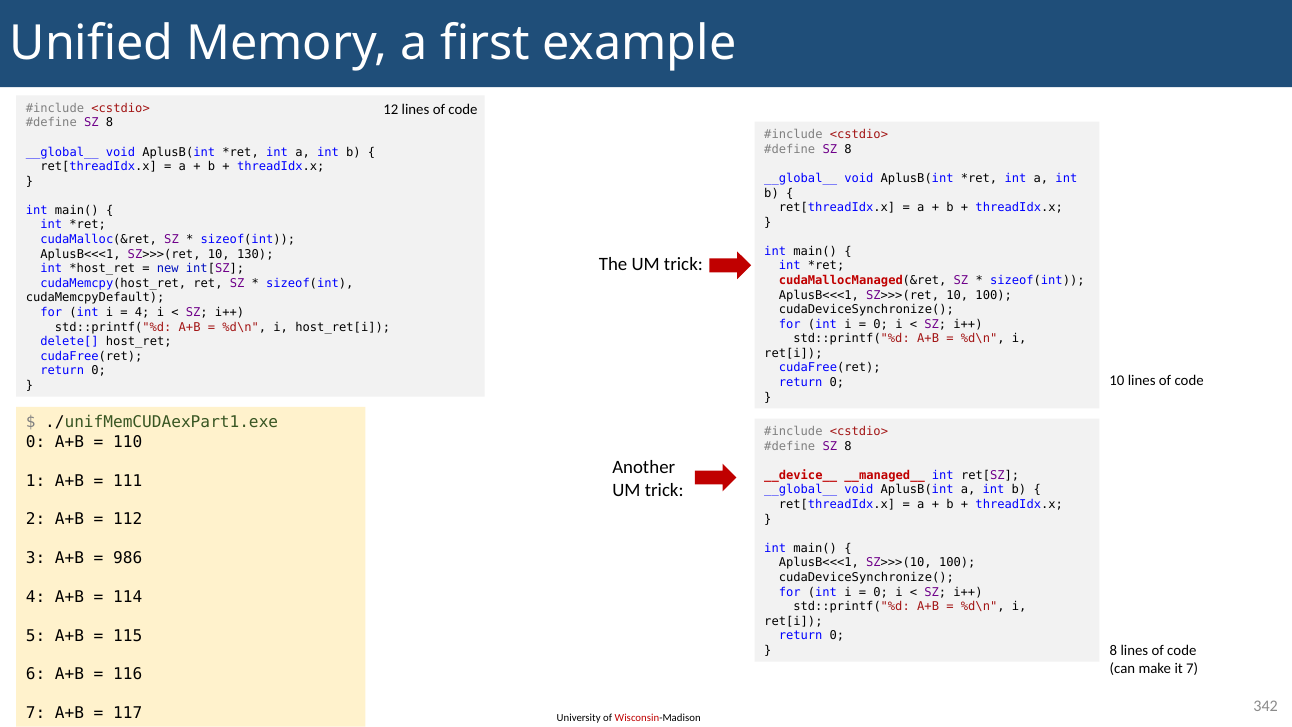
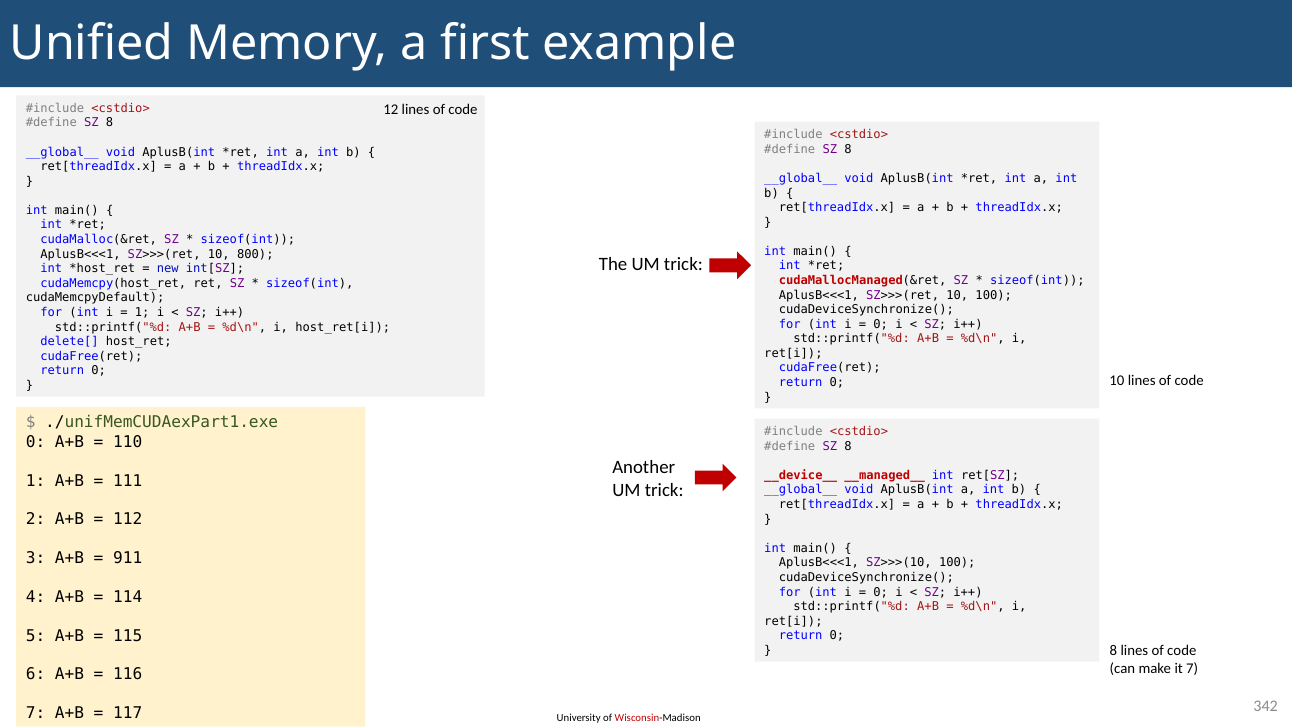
130: 130 -> 800 (255, 254)
4: 4 -> 1 (142, 312)
986: 986 -> 911 (128, 558)
